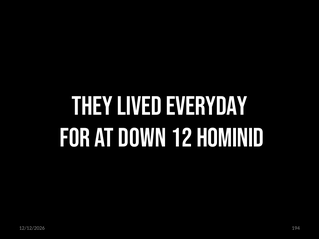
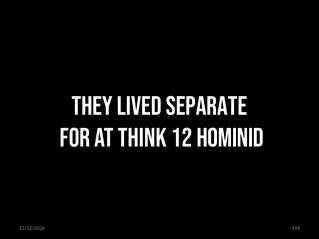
EVERYDAY: EVERYDAY -> SEPARATE (207, 106)
DOWN: DOWN -> THINK (142, 138)
